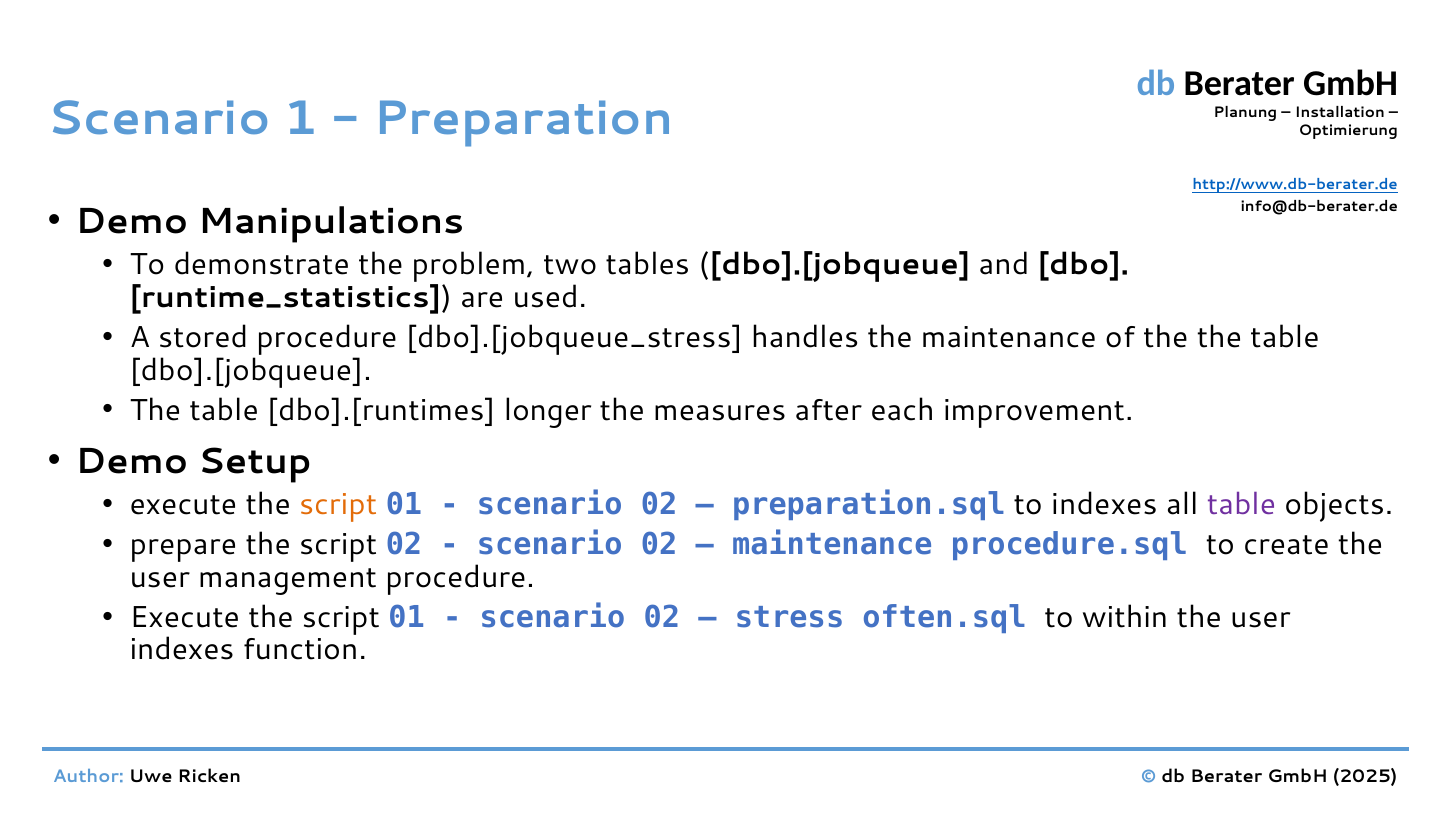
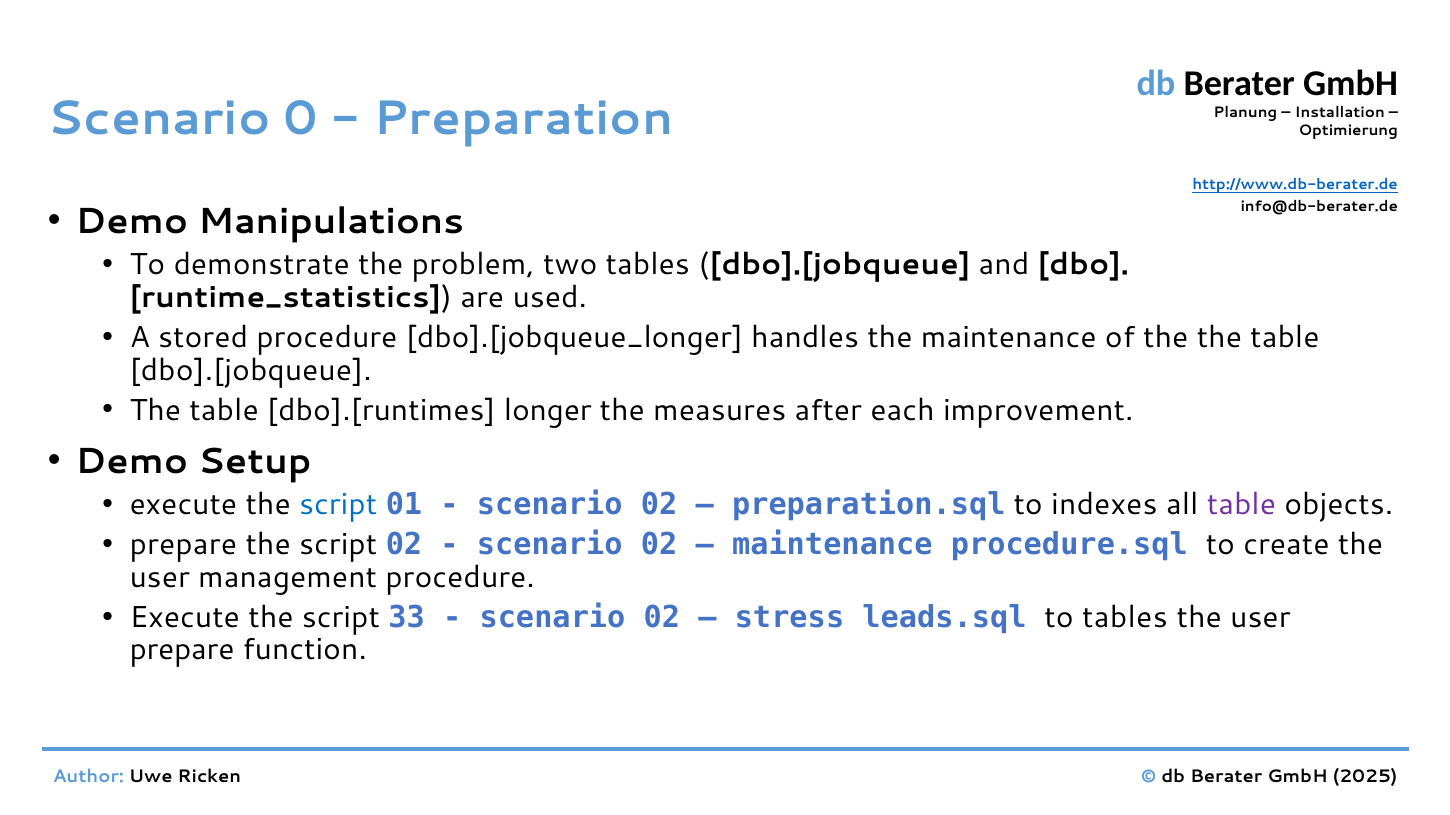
1: 1 -> 0 (301, 119)
dbo].[jobqueue_stress: dbo].[jobqueue_stress -> dbo].[jobqueue_longer (574, 338)
script colour: orange -> blue (338, 505)
01: 01 -> 33 (407, 618)
often.sql: often.sql -> leads.sql (944, 618)
to within: within -> tables (1125, 618)
indexes: indexes -> prepare (182, 650)
